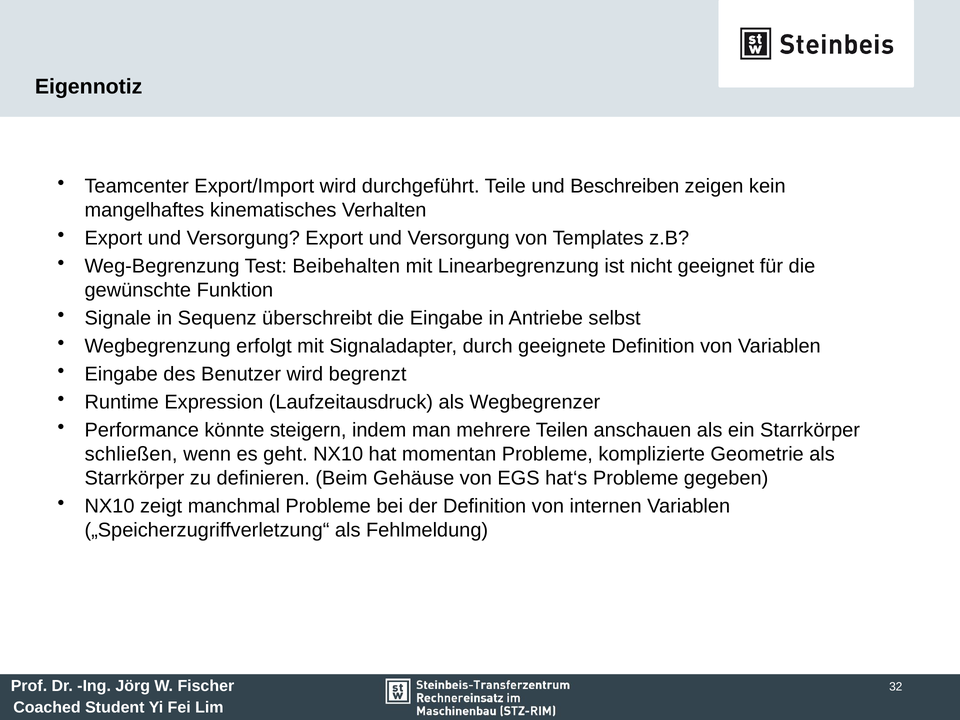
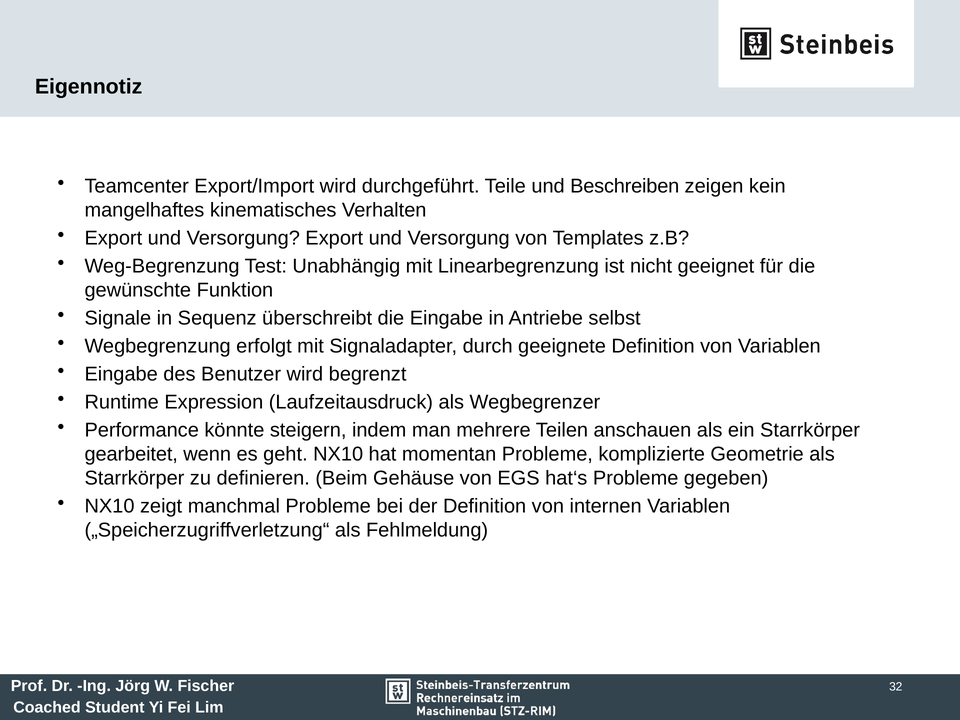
Beibehalten: Beibehalten -> Unabhängig (346, 266)
schließen: schließen -> gearbeitet (131, 454)
